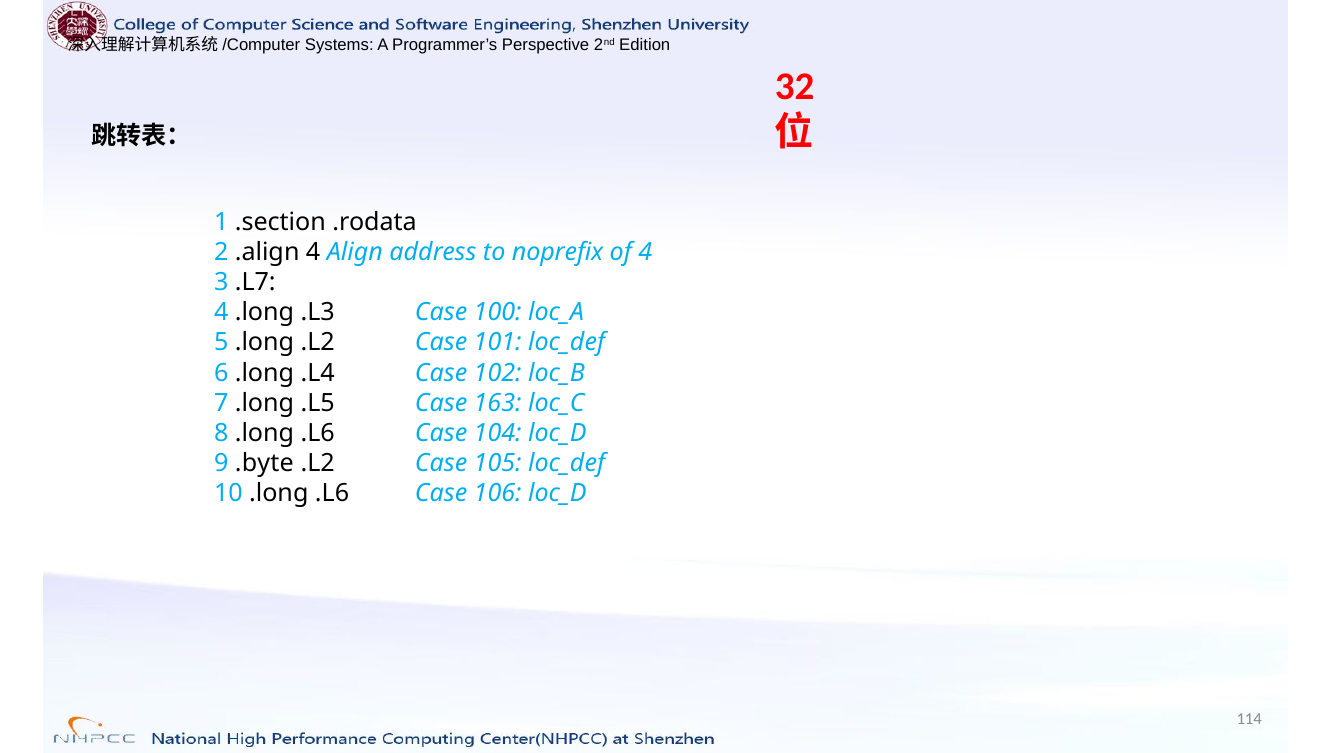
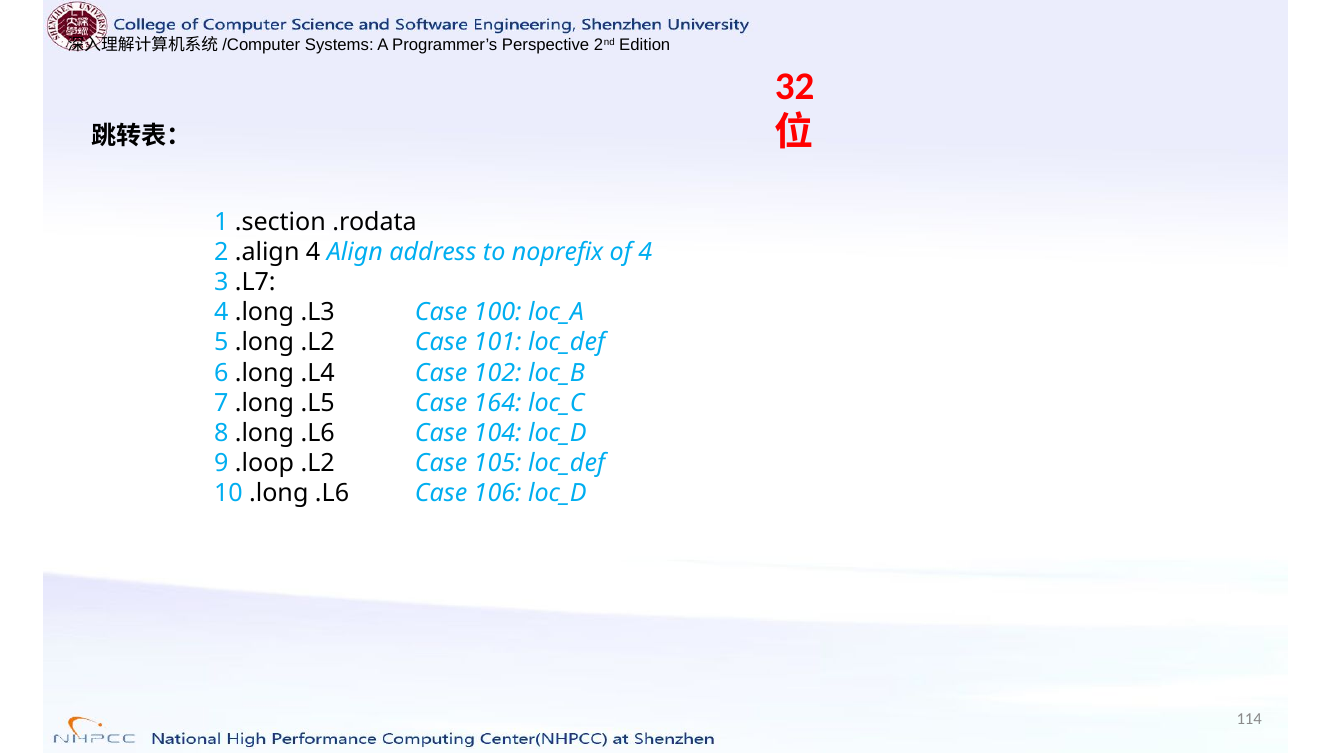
163: 163 -> 164 (498, 403)
.byte: .byte -> .loop (264, 463)
